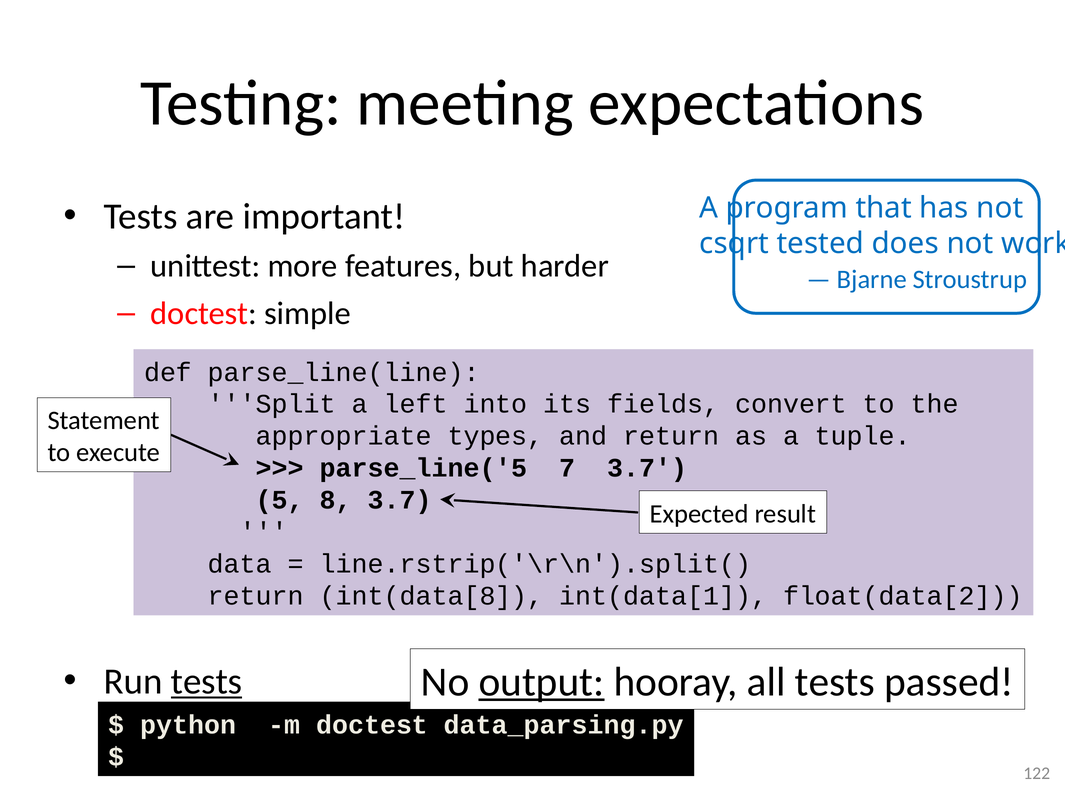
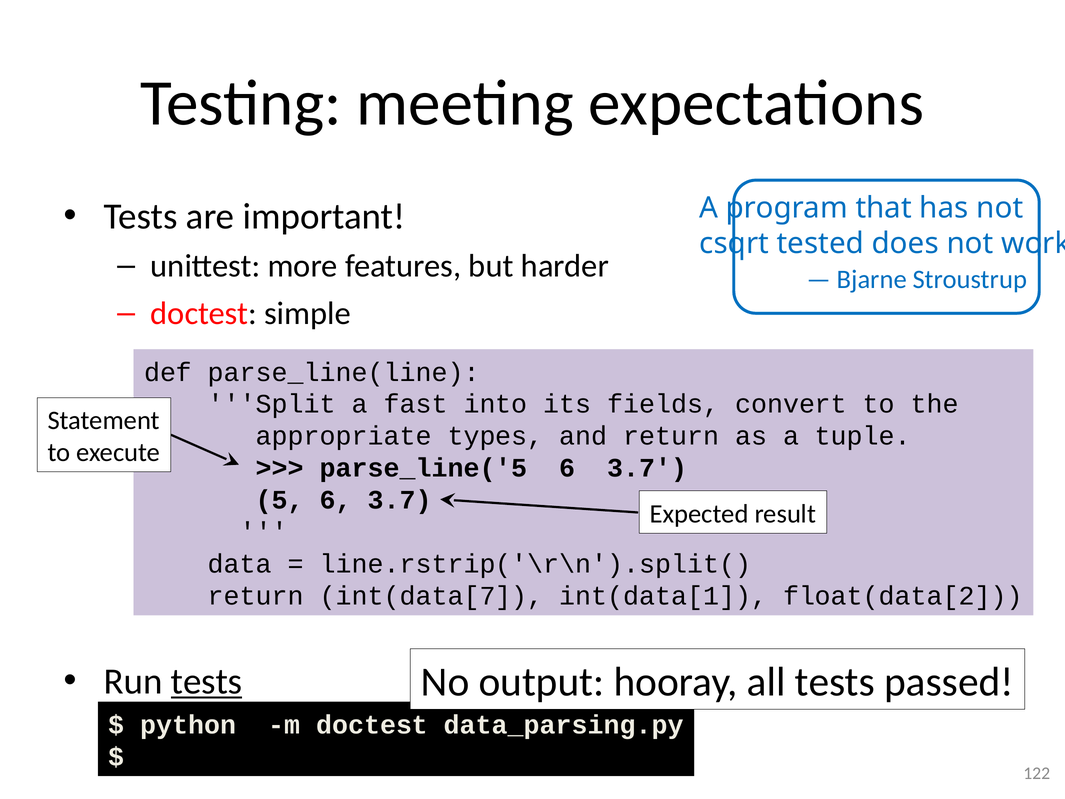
left: left -> fast (416, 404)
parse_line('5 7: 7 -> 6 (567, 468)
5 8: 8 -> 6 (336, 500)
int(data[8: int(data[8 -> int(data[7 (432, 596)
output underline: present -> none (541, 682)
